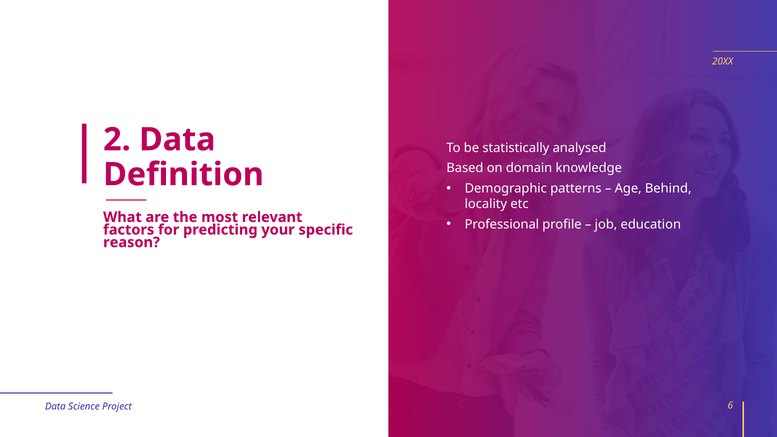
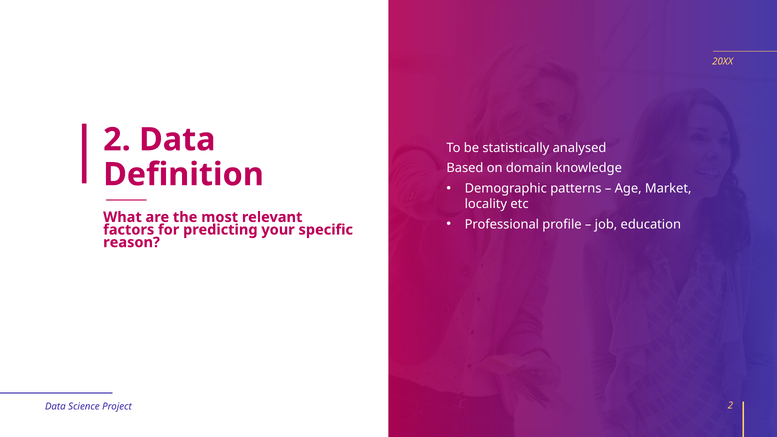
Behind: Behind -> Market (668, 189)
Project 6: 6 -> 2 (730, 406)
